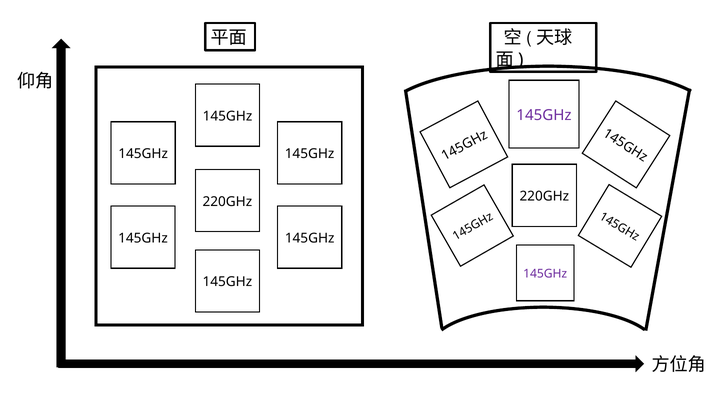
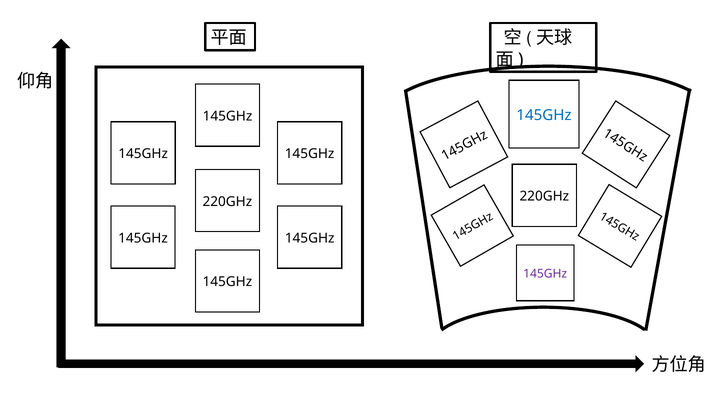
145GHz colour: purple -> blue (544, 115)
